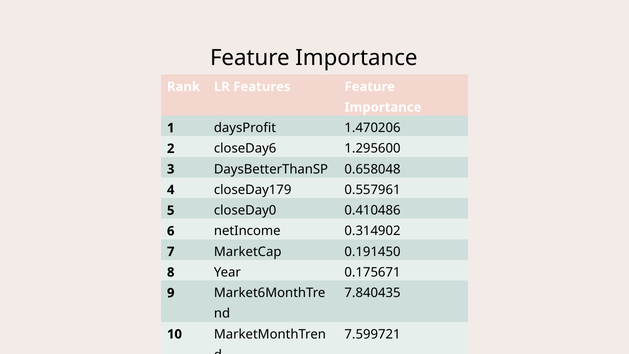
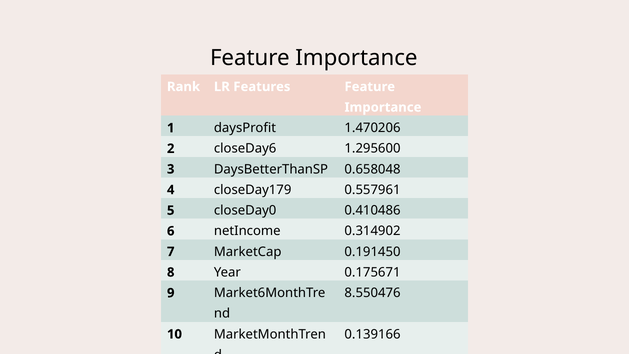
7.840435: 7.840435 -> 8.550476 (372, 293)
7.599721: 7.599721 -> 0.139166 (372, 334)
